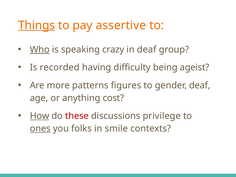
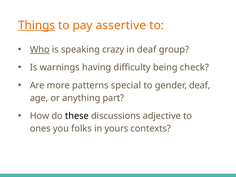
recorded: recorded -> warnings (60, 67)
ageist: ageist -> check (194, 67)
figures: figures -> special (126, 85)
cost: cost -> part (113, 98)
How underline: present -> none (40, 116)
these colour: red -> black (77, 116)
privilege: privilege -> adjective (162, 116)
ones underline: present -> none (40, 129)
smile: smile -> yours (116, 129)
